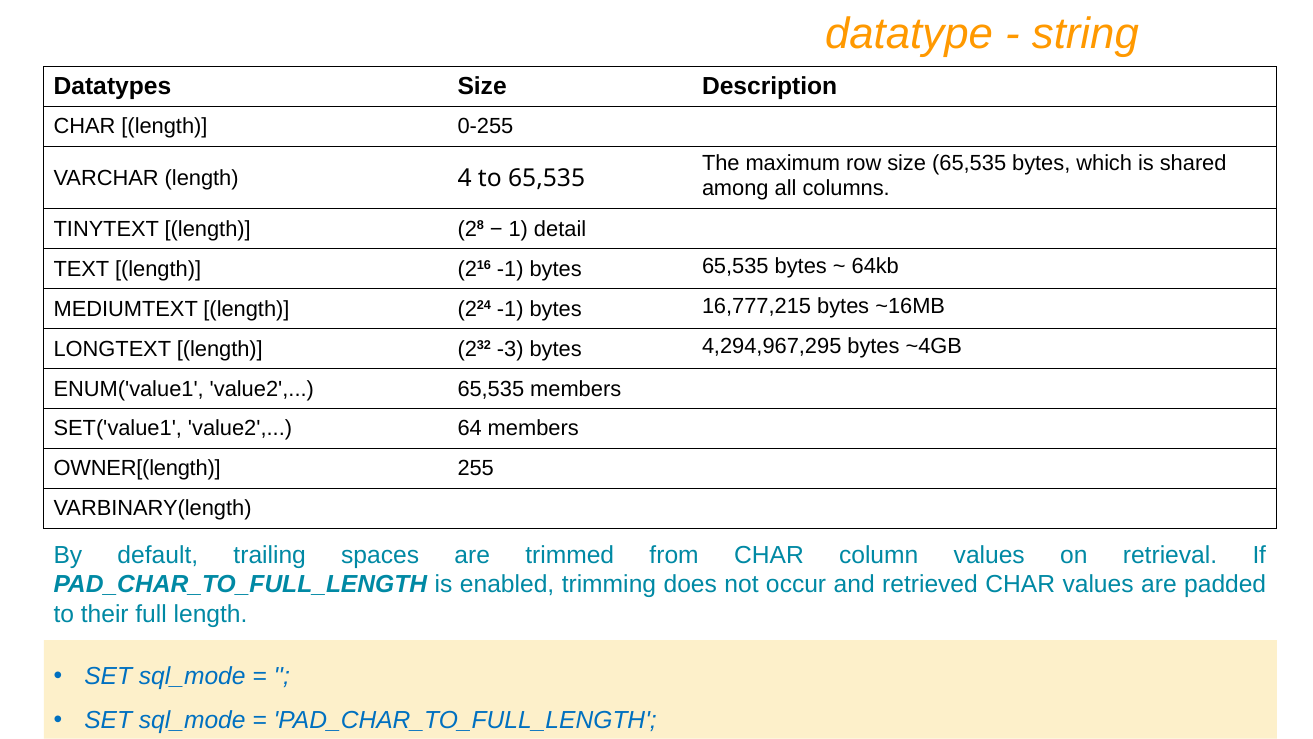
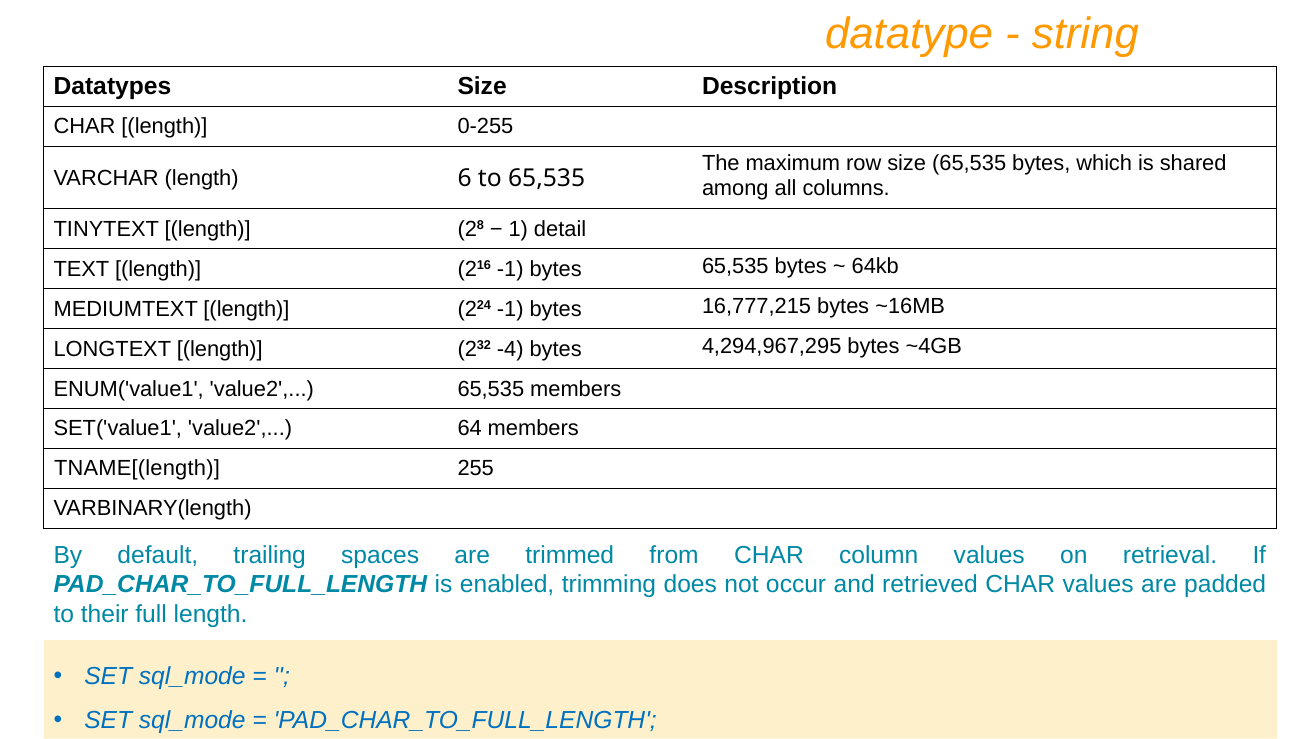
4: 4 -> 6 (465, 179)
-3: -3 -> -4 (510, 349)
OWNER[(length: OWNER[(length -> TNAME[(length (137, 468)
